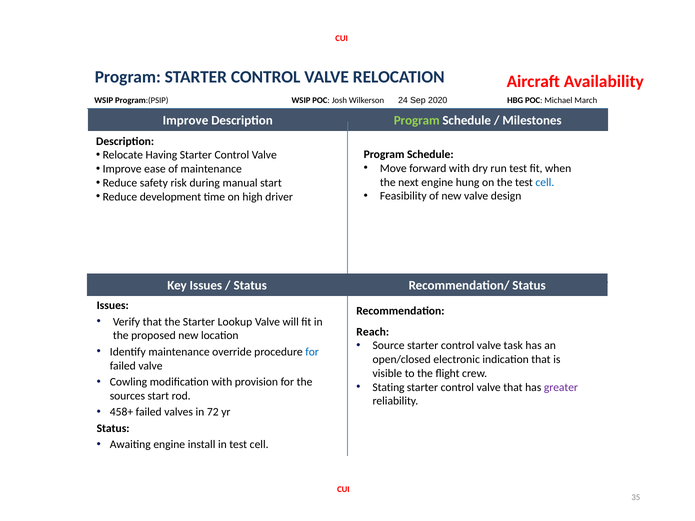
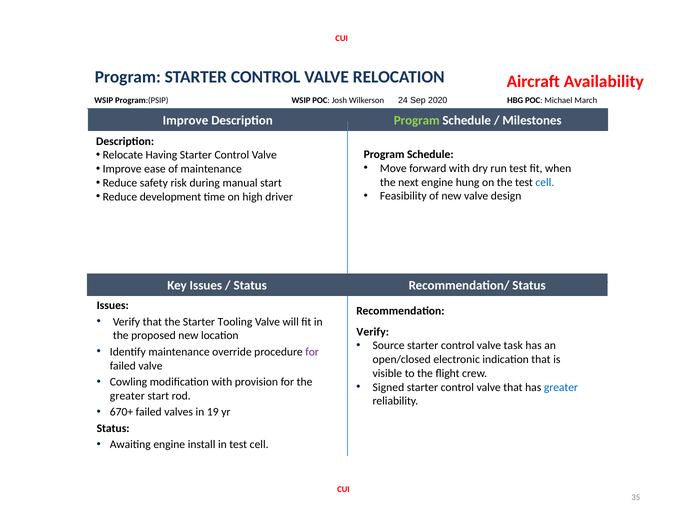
Lookup: Lookup -> Tooling (235, 322)
Reach: Reach -> Verify (373, 332)
for colour: blue -> purple (312, 352)
Stating: Stating -> Signed (388, 387)
greater colour: purple -> blue (561, 387)
sources: sources -> greater (127, 396)
458+: 458+ -> 670+ (122, 412)
72: 72 -> 19 (213, 412)
